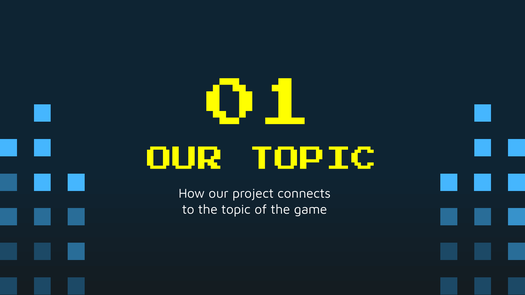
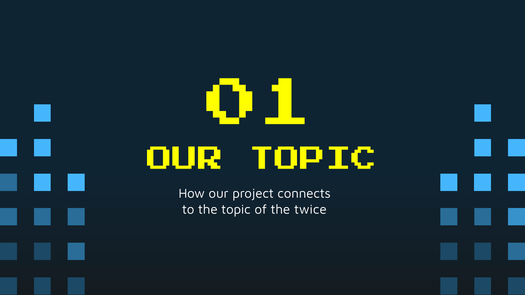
game: game -> twice (310, 210)
